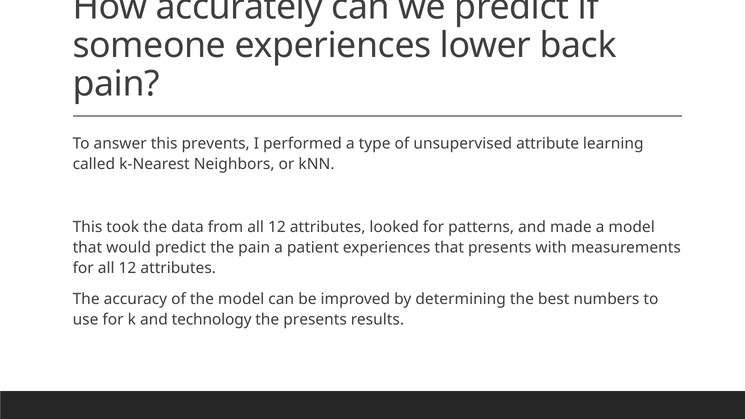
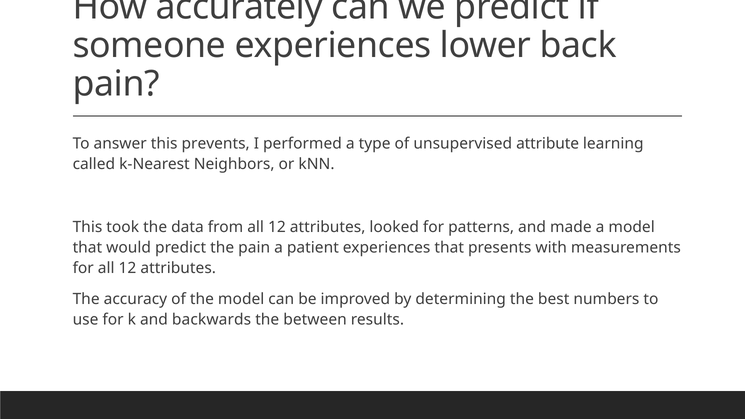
technology: technology -> backwards (212, 320)
the presents: presents -> between (315, 320)
